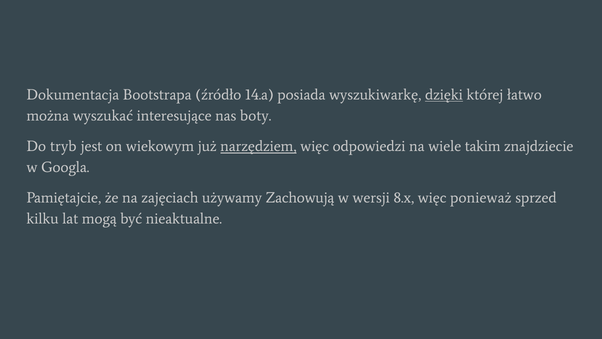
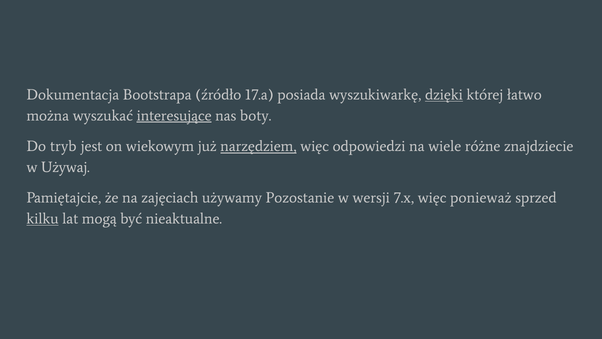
14.a: 14.a -> 17.a (259, 95)
interesujące underline: none -> present (174, 115)
takim: takim -> różne (483, 146)
Googla: Googla -> Używaj (65, 167)
Zachowują: Zachowują -> Pozostanie (300, 198)
8.x: 8.x -> 7.x (404, 198)
kilku underline: none -> present (43, 219)
